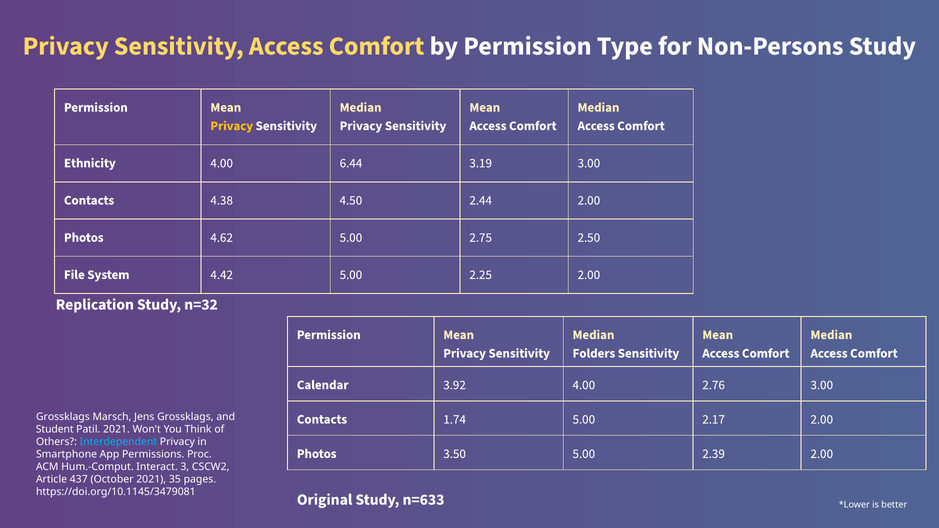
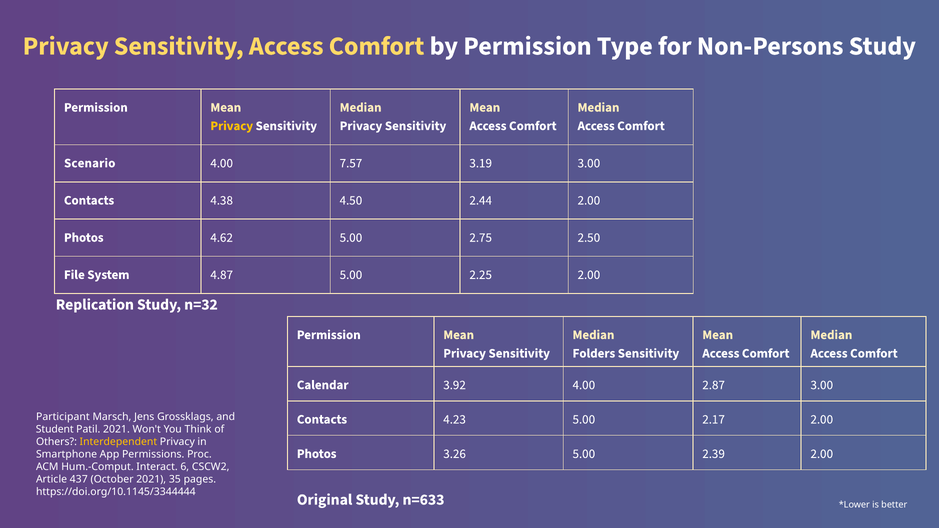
Ethnicity: Ethnicity -> Scenario (90, 163)
6.44: 6.44 -> 7.57 (351, 163)
4.42: 4.42 -> 4.87 (222, 275)
2.76: 2.76 -> 2.87 (714, 385)
Grossklags: Grossklags -> Participant (63, 417)
1.74: 1.74 -> 4.23 (455, 419)
Interdependent colour: light blue -> yellow (118, 442)
3.50: 3.50 -> 3.26 (455, 454)
3: 3 -> 6 (185, 467)
https://doi.org/10.1145/3479081: https://doi.org/10.1145/3479081 -> https://doi.org/10.1145/3344444 (116, 492)
